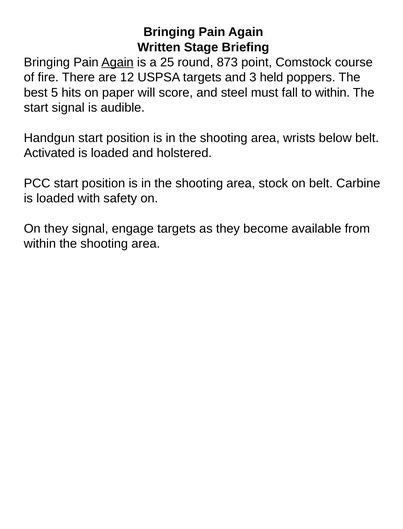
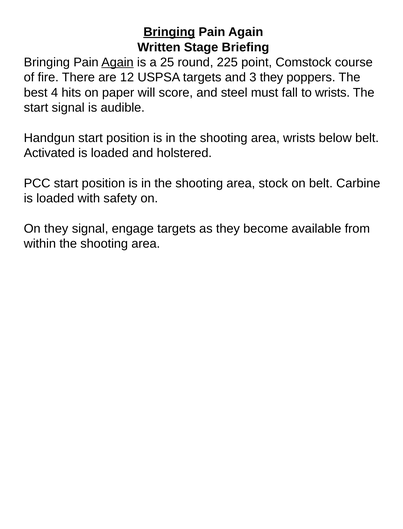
Bringing underline: none -> present (169, 32)
873: 873 -> 225 (227, 62)
3 held: held -> they (271, 77)
5: 5 -> 4 (55, 93)
to within: within -> wrists (332, 93)
